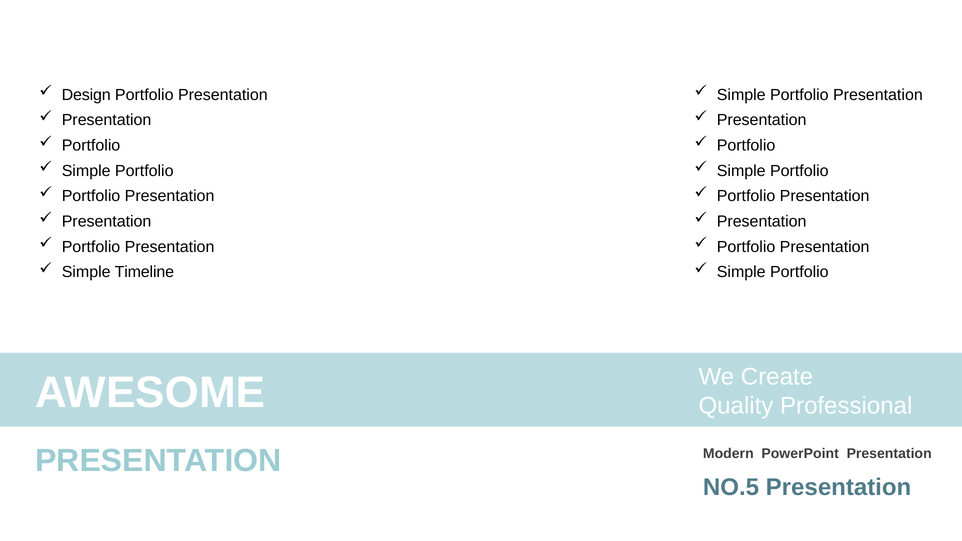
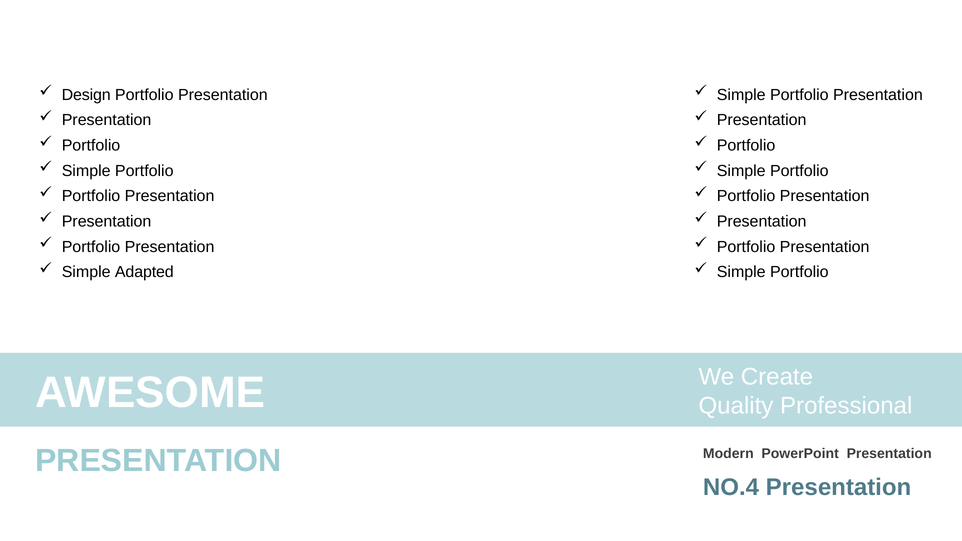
Timeline: Timeline -> Adapted (144, 272)
NO.5: NO.5 -> NO.4 (731, 487)
